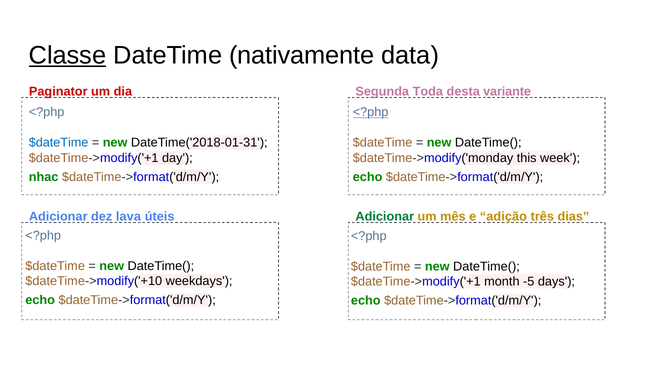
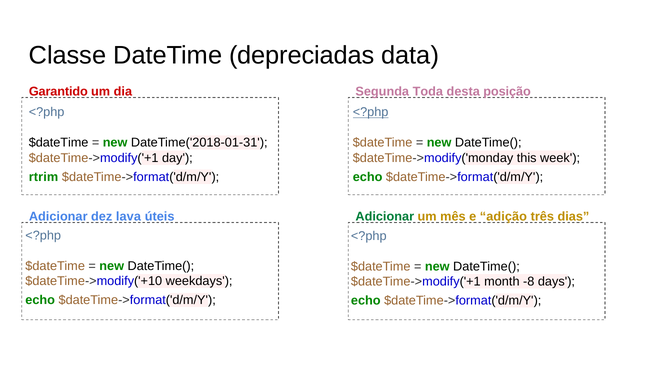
Classe underline: present -> none (68, 55)
nativamente: nativamente -> depreciadas (302, 55)
Paginator: Paginator -> Garantido (58, 92)
variante: variante -> posição (507, 92)
$dateTime colour: blue -> black (59, 143)
nhac: nhac -> rtrim (44, 177)
-5: -5 -> -8 (529, 282)
